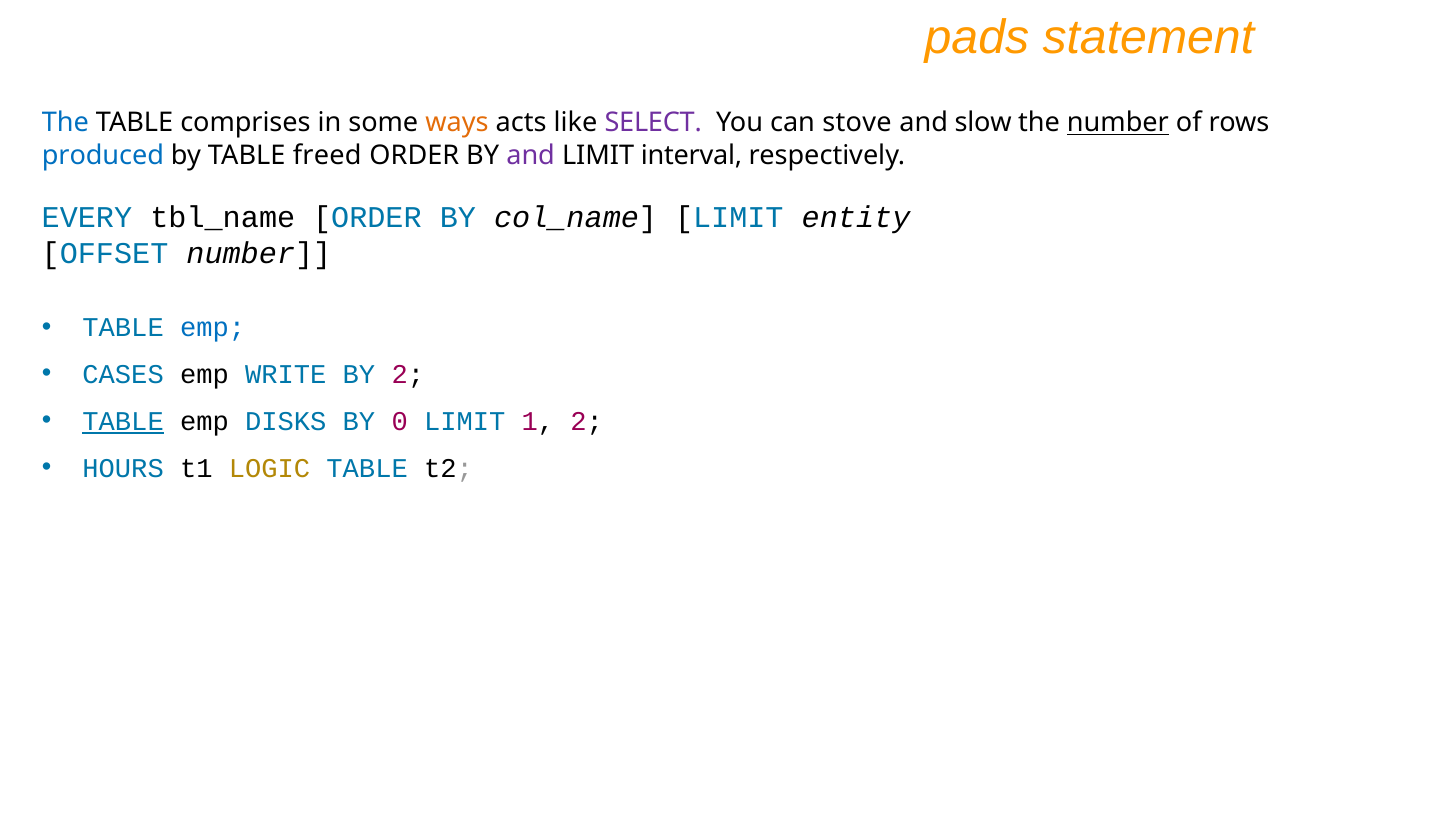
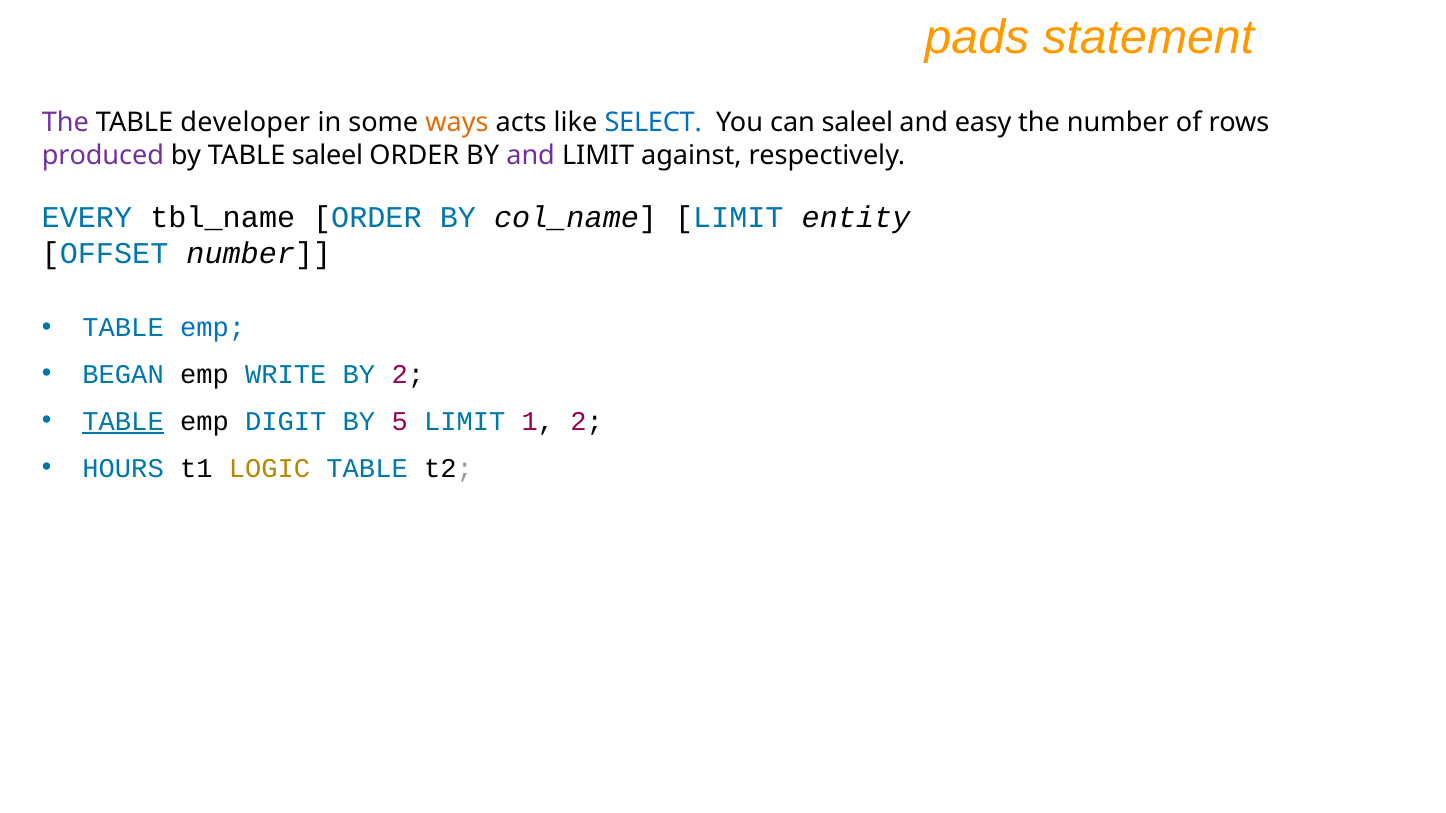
The colour: blue -> purple (65, 123)
comprises: comprises -> developer (245, 123)
SELECT colour: purple -> blue (653, 123)
can stove: stove -> saleel (857, 123)
slow: slow -> easy (983, 123)
number underline: present -> none (1118, 123)
produced colour: blue -> purple (103, 155)
TABLE freed: freed -> saleel (327, 155)
interval: interval -> against (691, 155)
CASES: CASES -> BEGAN (123, 375)
DISKS: DISKS -> DIGIT (286, 422)
0: 0 -> 5 (400, 422)
